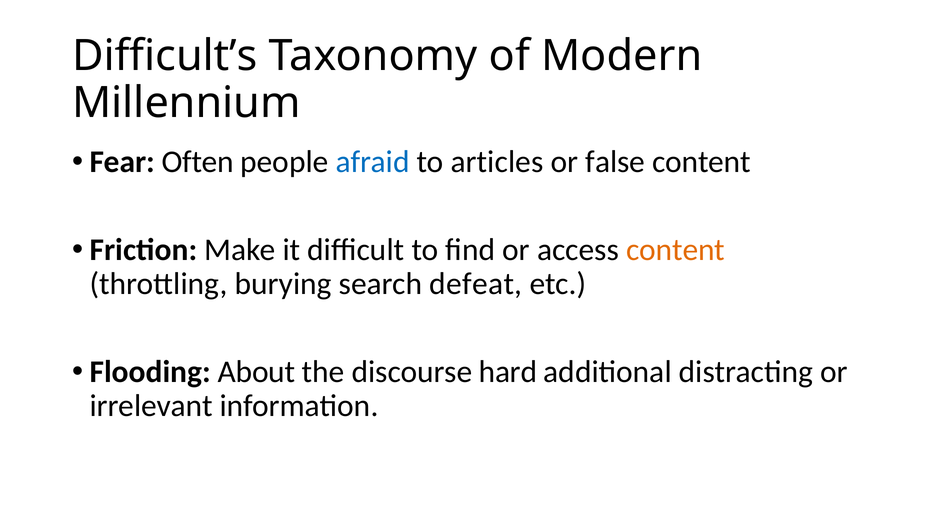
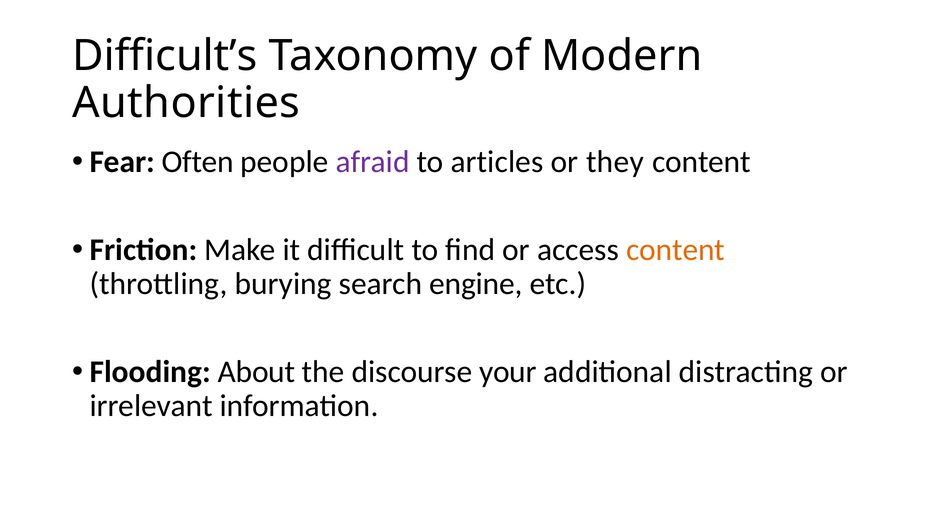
Millennium: Millennium -> Authorities (186, 103)
afraid colour: blue -> purple (373, 162)
false: false -> they (615, 162)
defeat: defeat -> engine (476, 284)
hard: hard -> your (508, 371)
